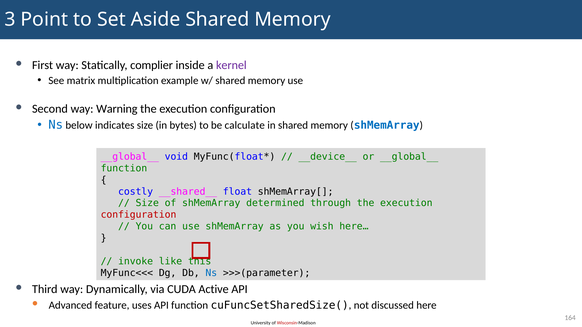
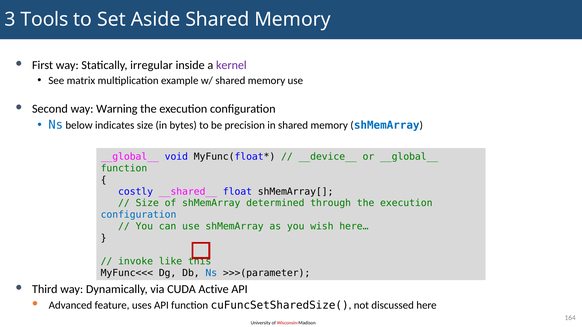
Point: Point -> Tools (44, 20)
complier: complier -> irregular (151, 65)
calculate: calculate -> precision (245, 125)
configuration colour: red -> blue (139, 215)
